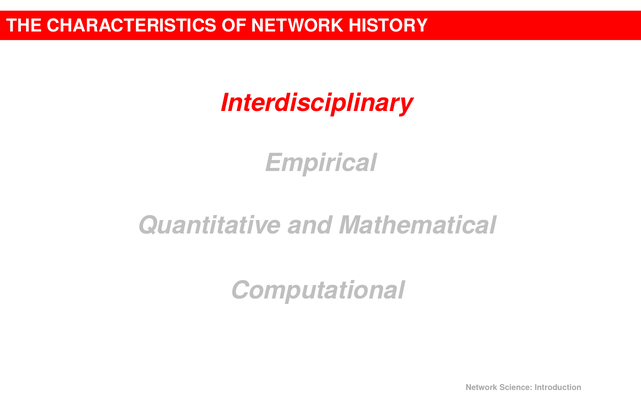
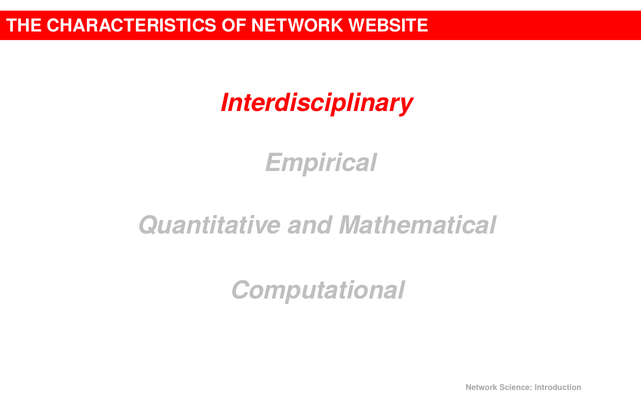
HISTORY: HISTORY -> WEBSITE (388, 26)
